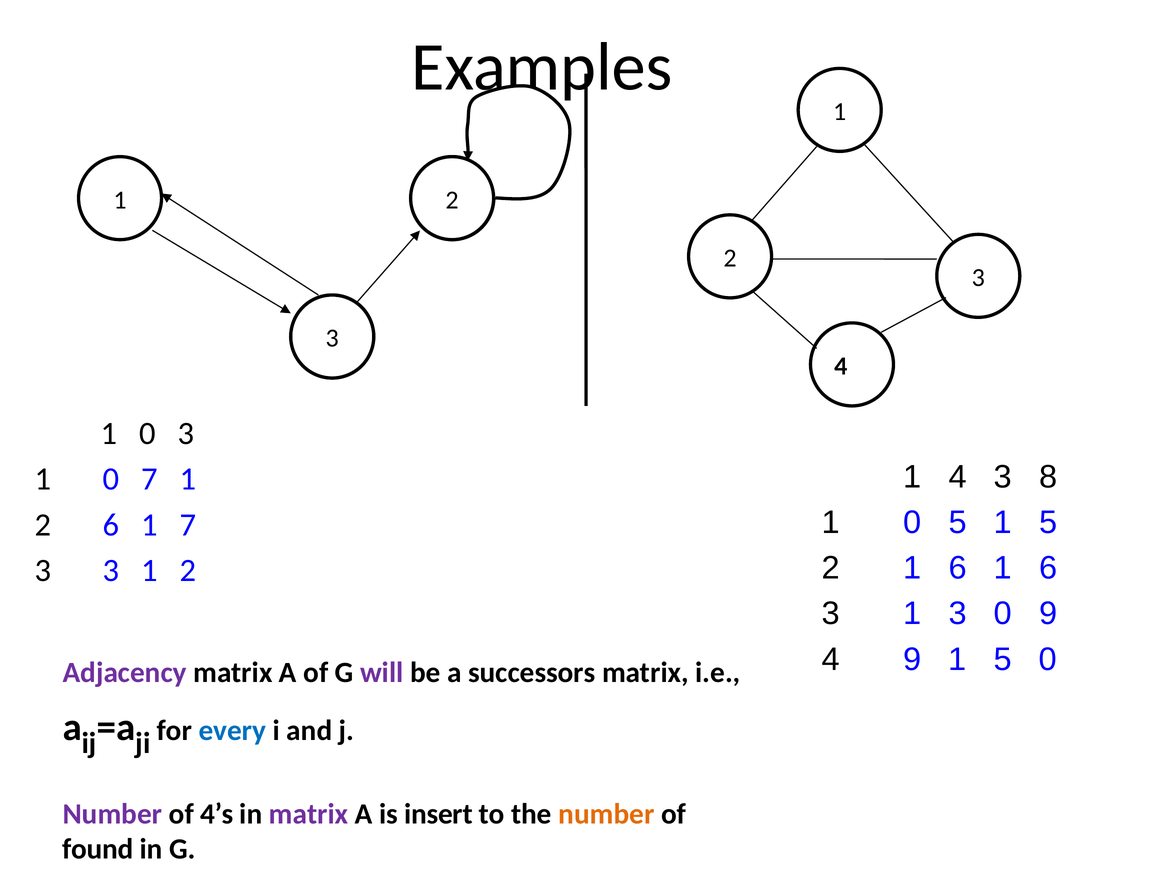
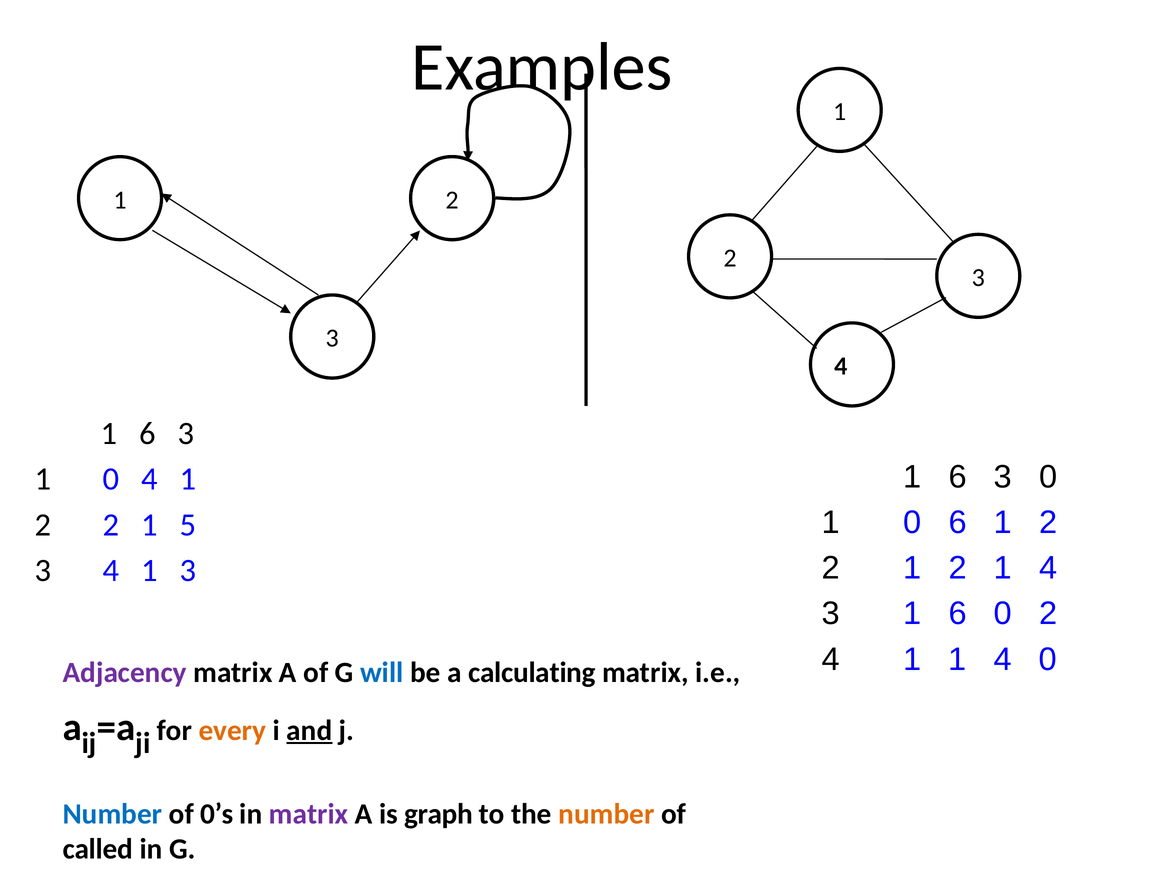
0: 0 -> 6 (148, 434)
4: 4 -> 6 (958, 477)
3 8: 8 -> 0 (1048, 477)
0 7: 7 -> 4 (149, 479)
0 5: 5 -> 6 (958, 523)
5: 5 -> 2 (1048, 523)
6: 6 -> 2 (111, 525)
1 7: 7 -> 5 (188, 525)
2 1 6: 6 -> 2 (958, 568)
6: 6 -> 4 (1048, 568)
3 3: 3 -> 4 (111, 570)
2: 2 -> 3 (188, 570)
3 1 3: 3 -> 6 (958, 614)
0 9: 9 -> 2 (1048, 614)
9: 9 -> 1 (912, 659)
5: 5 -> 4 (1003, 659)
will colour: purple -> blue (382, 672)
successors: successors -> calculating (532, 672)
every colour: blue -> orange (232, 730)
and underline: none -> present (309, 730)
Number colour: purple -> blue (112, 814)
4’s: 4’s -> 0’s (217, 814)
insert: insert -> graph (439, 814)
found: found -> called (98, 849)
